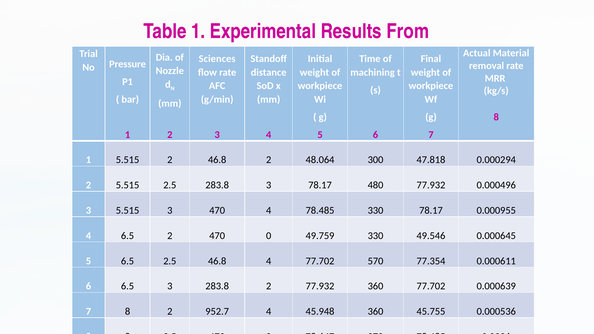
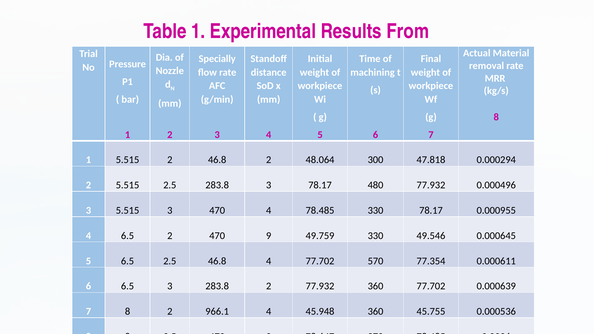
Sciences: Sciences -> Specially (217, 59)
470 0: 0 -> 9 (269, 236)
952.7: 952.7 -> 966.1 (217, 312)
